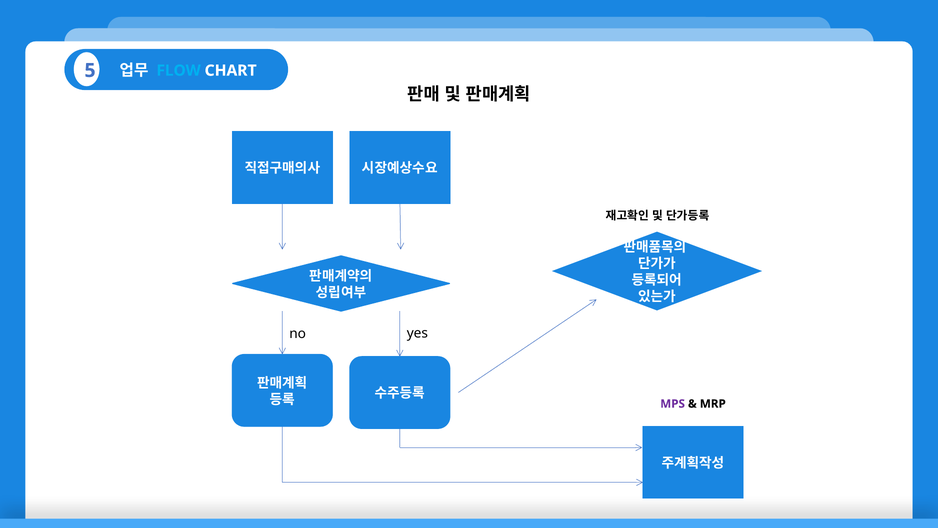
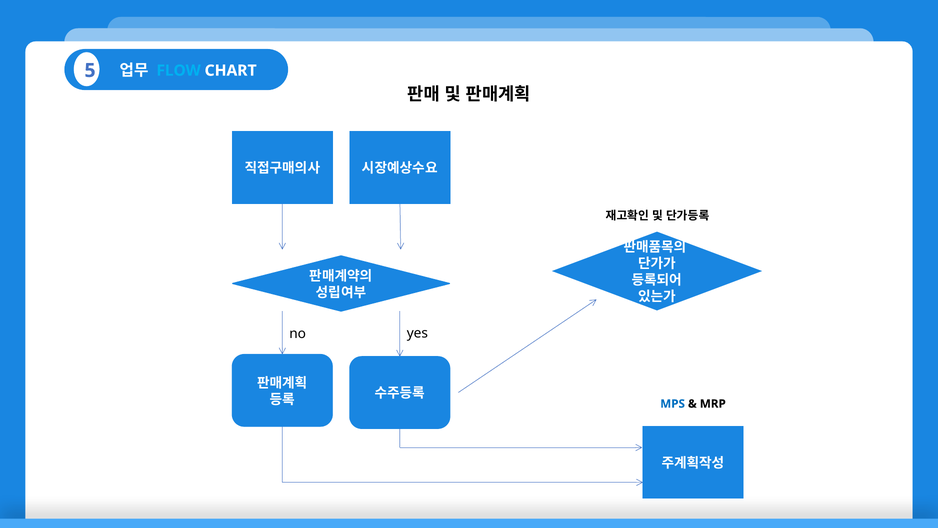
MPS colour: purple -> blue (673, 404)
